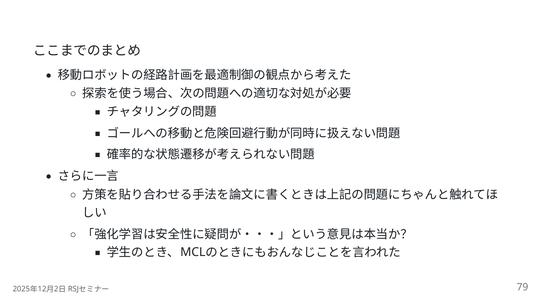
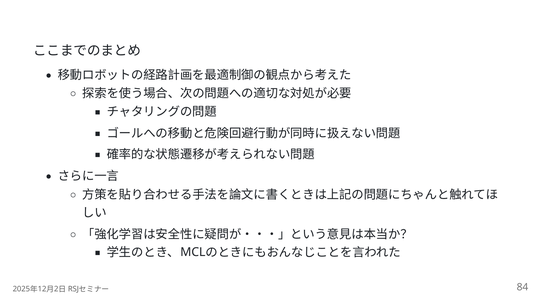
79: 79 -> 84 (522, 288)
